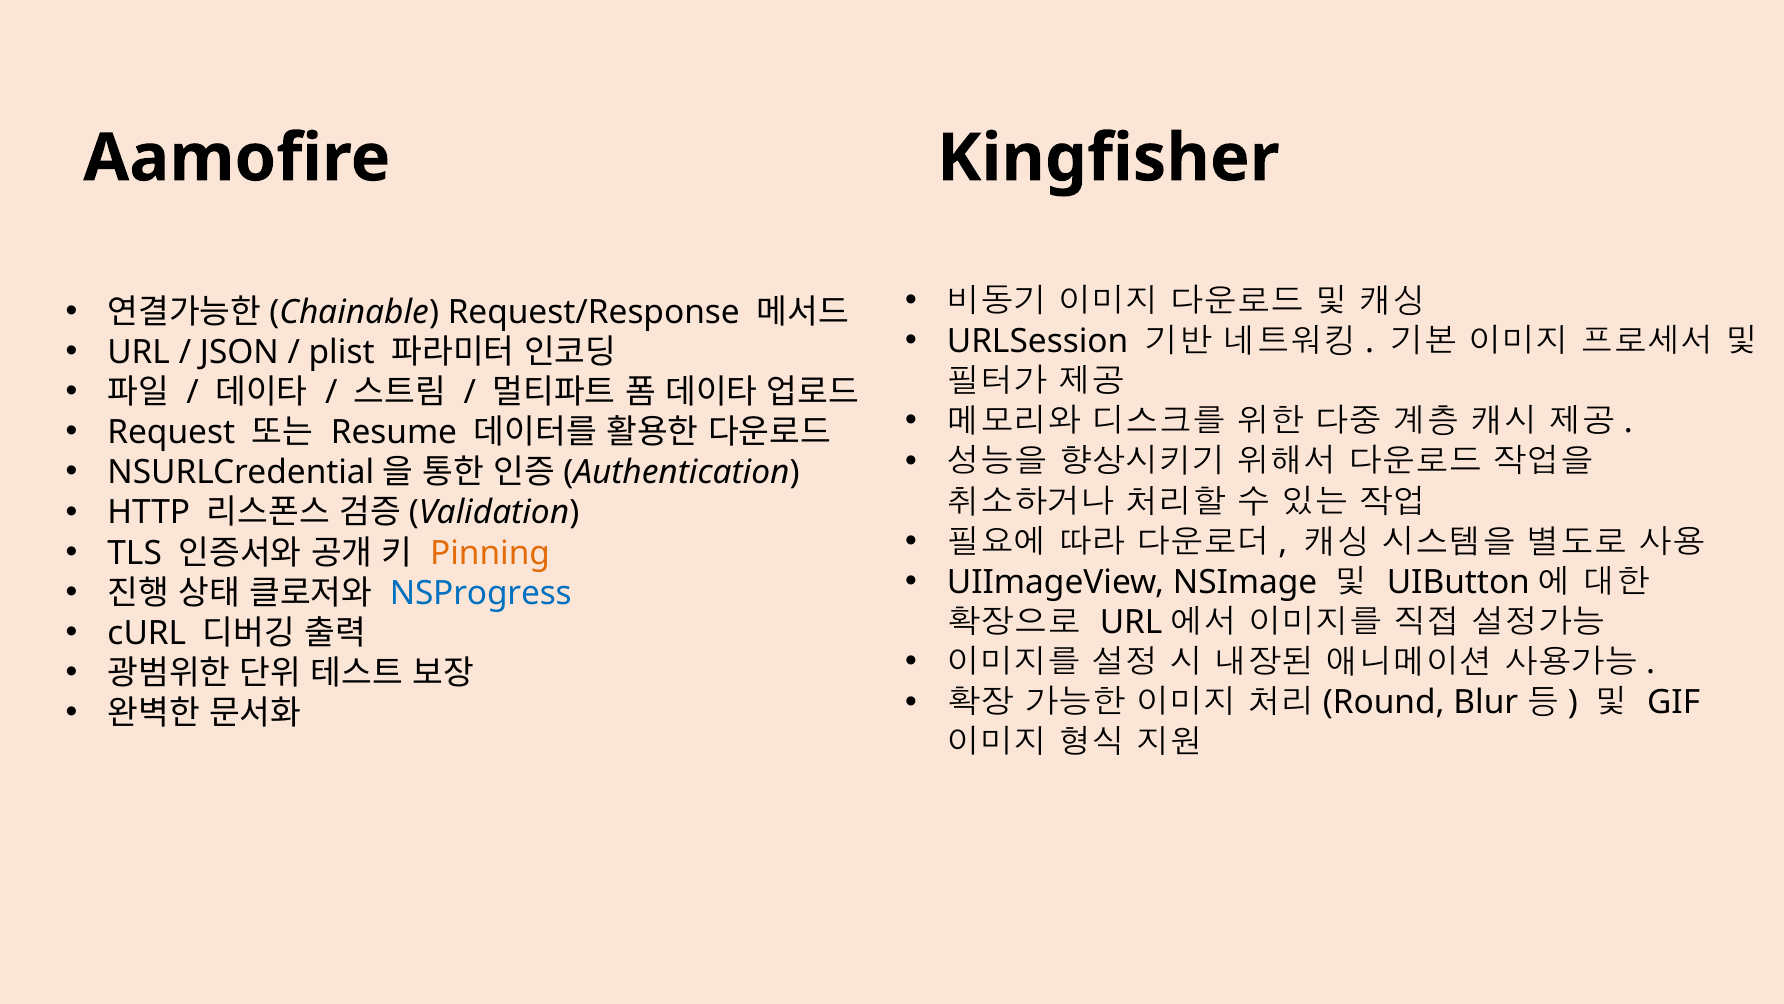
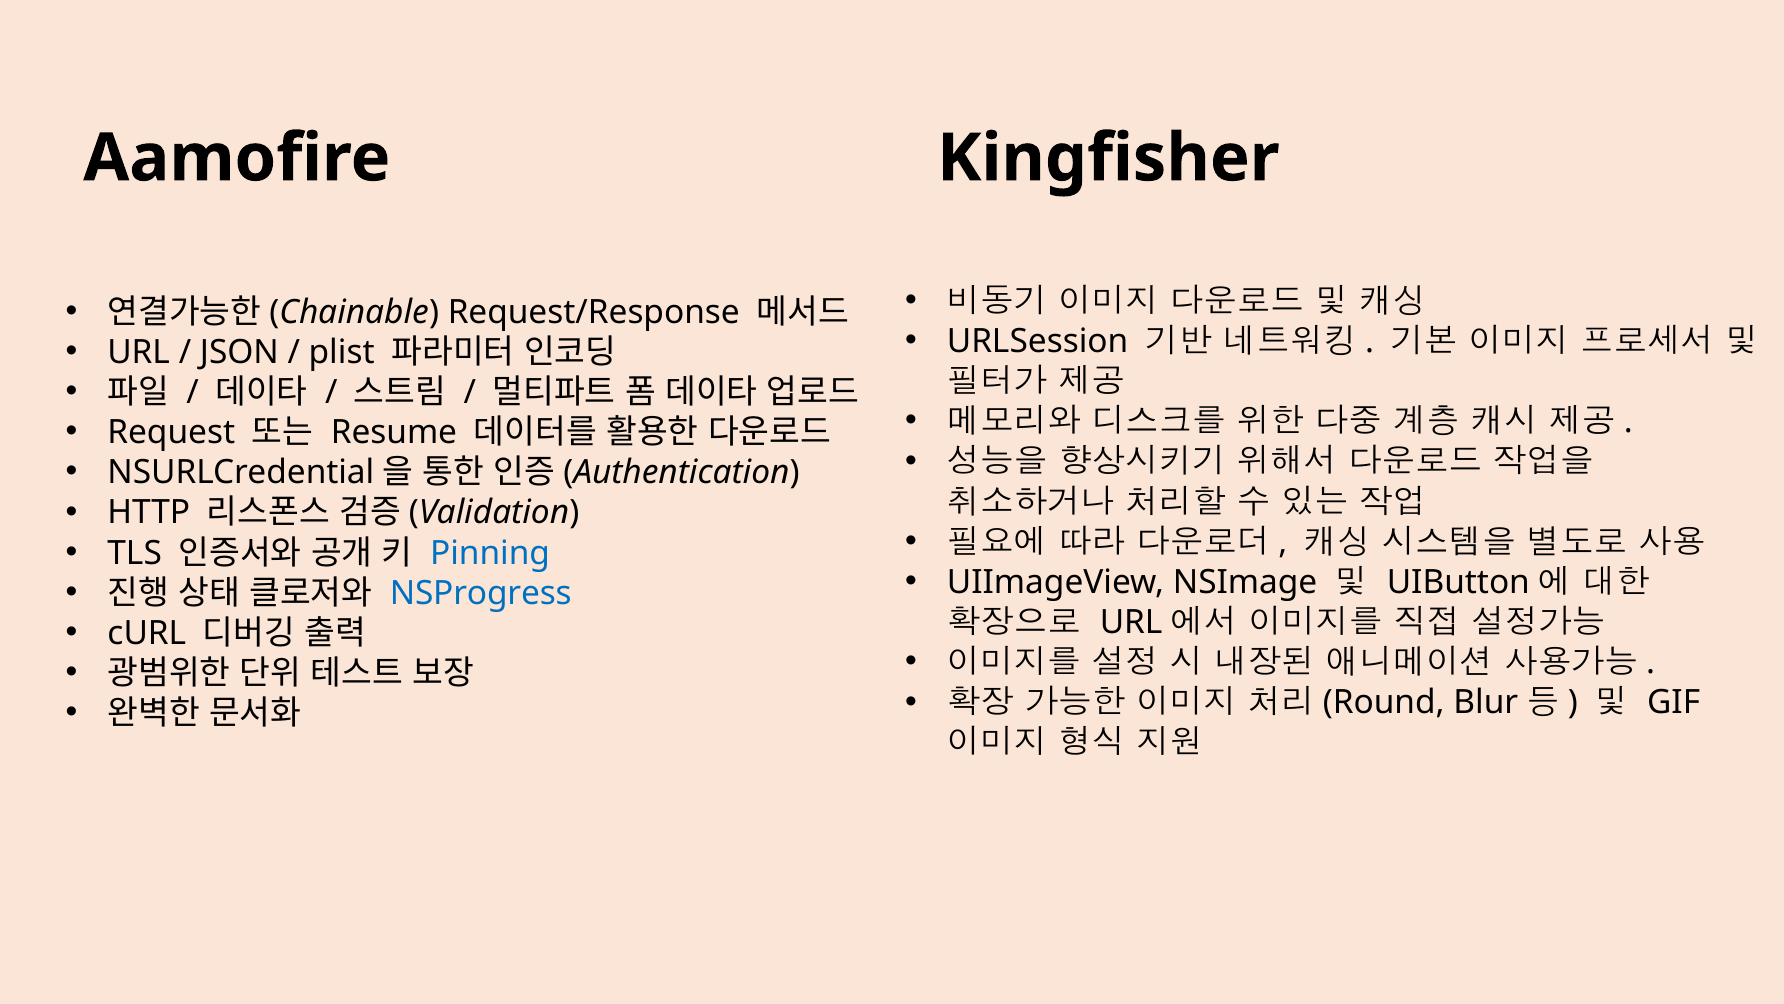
Pinning colour: orange -> blue (490, 553)
